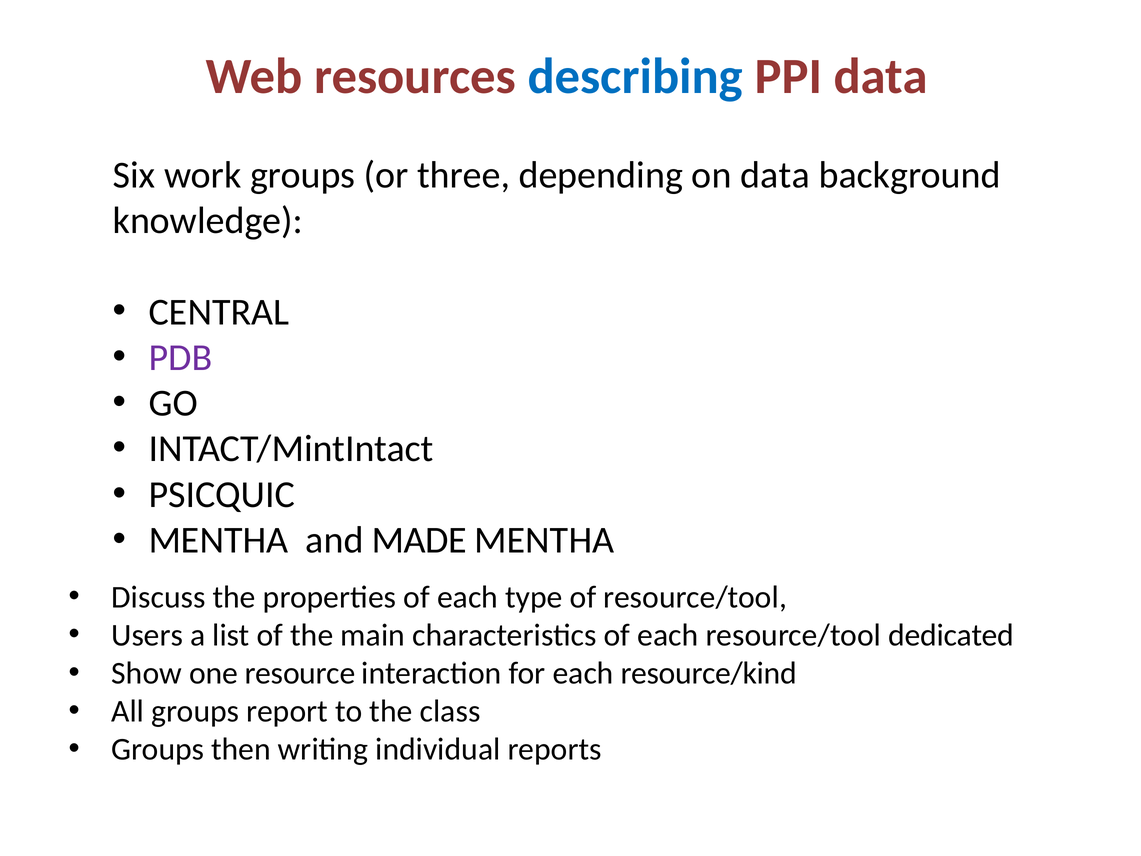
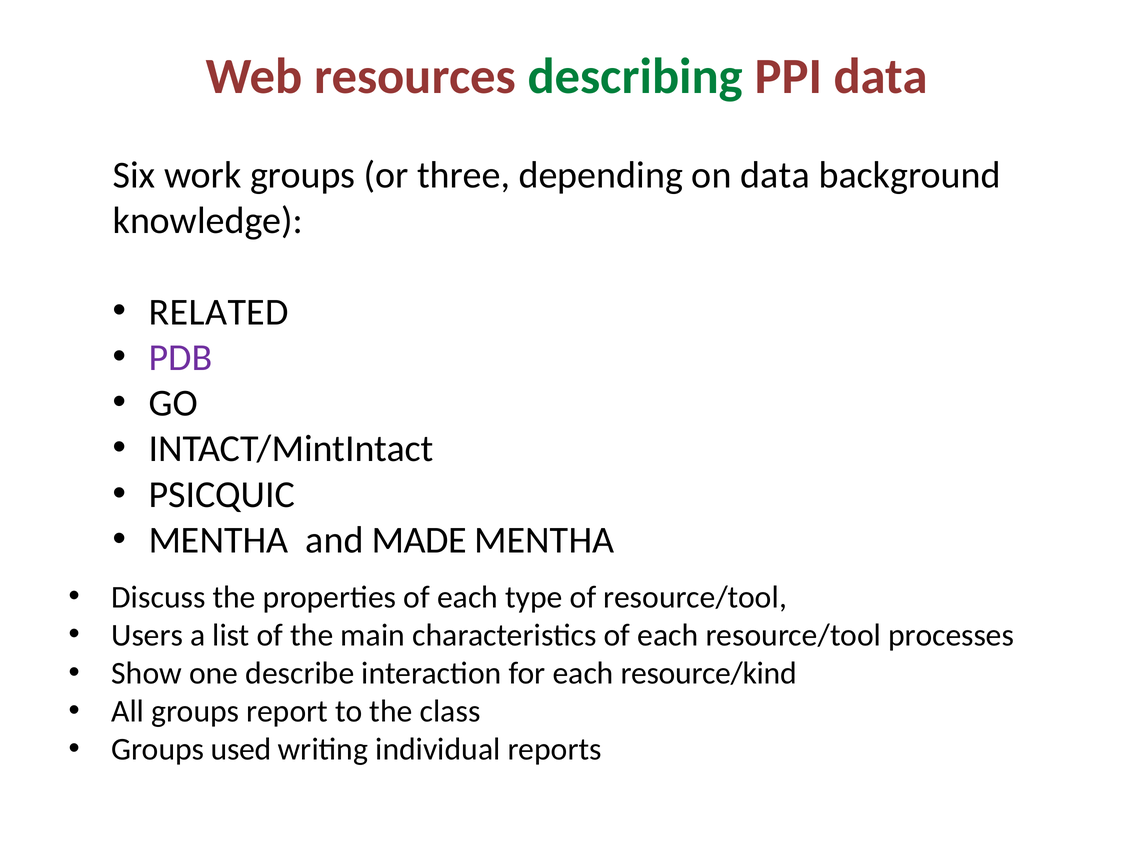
describing colour: blue -> green (635, 76)
CENTRAL: CENTRAL -> RELATED (219, 312)
dedicated: dedicated -> processes (951, 635)
resource: resource -> describe (300, 673)
then: then -> used (241, 749)
